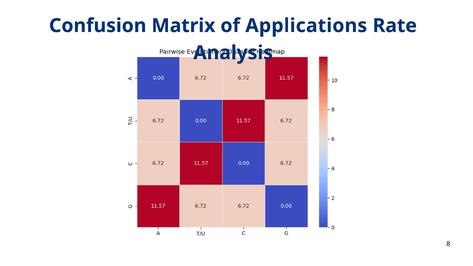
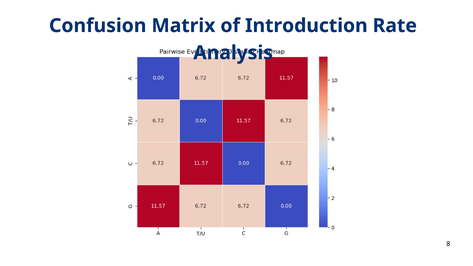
Applications: Applications -> Introduction (306, 26)
